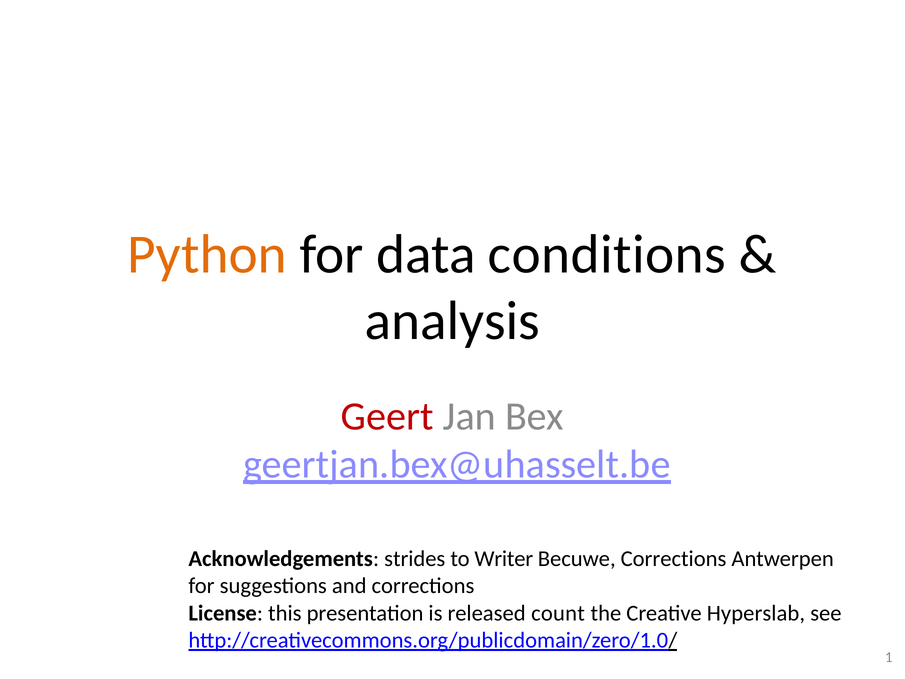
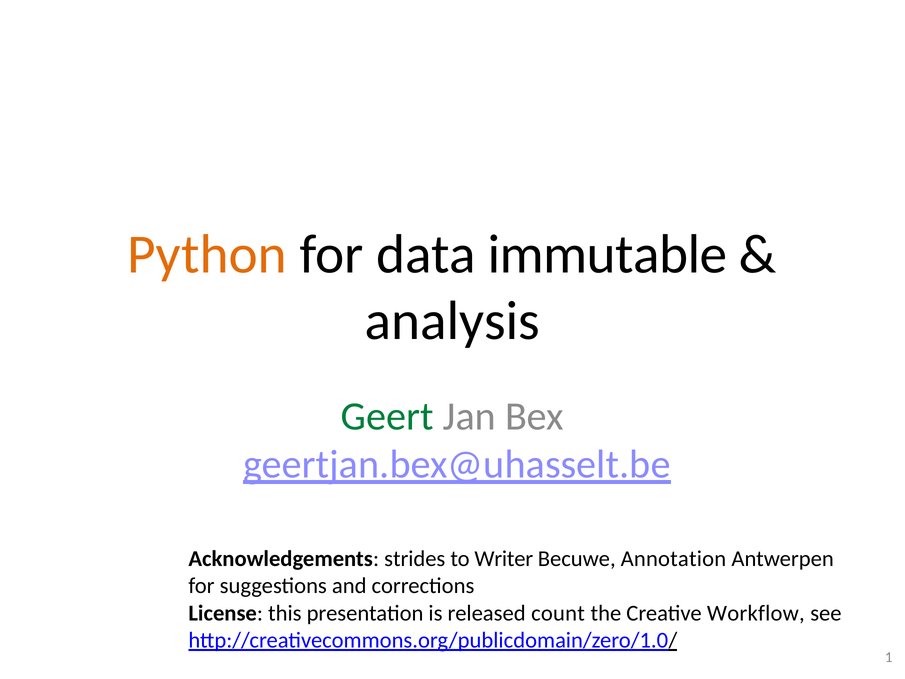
conditions: conditions -> immutable (607, 254)
Geert colour: red -> green (387, 416)
Becuwe Corrections: Corrections -> Annotation (673, 559)
Hyperslab: Hyperslab -> Workflow (756, 613)
